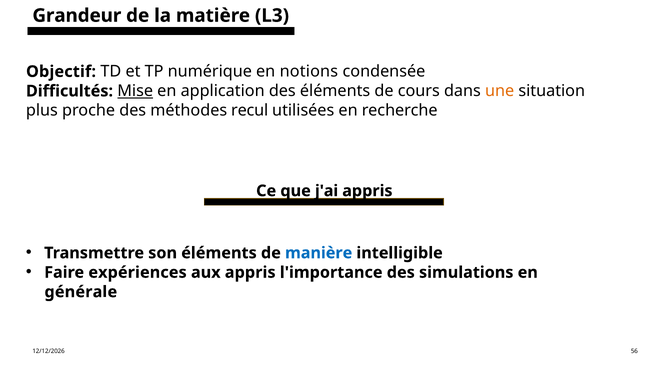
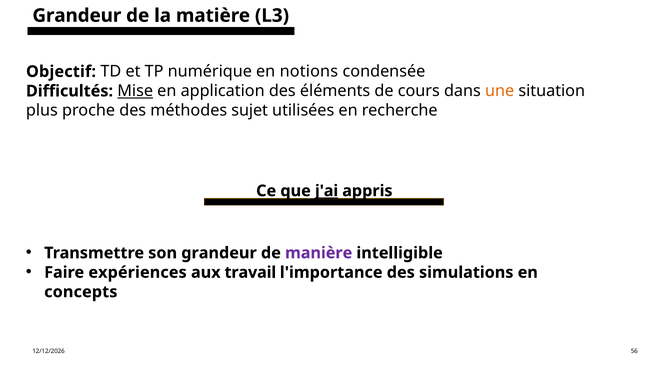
recul: recul -> sujet (250, 110)
j'ai underline: none -> present (327, 191)
son éléments: éléments -> grandeur (219, 253)
manière colour: blue -> purple (319, 253)
aux appris: appris -> travail (250, 272)
générale: générale -> concepts (81, 291)
